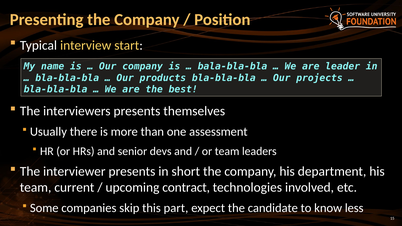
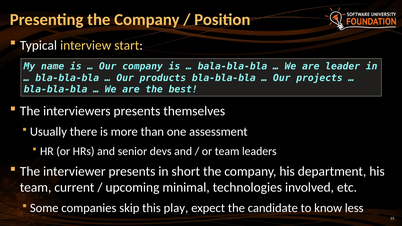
contract: contract -> minimal (186, 188)
part: part -> play (176, 208)
